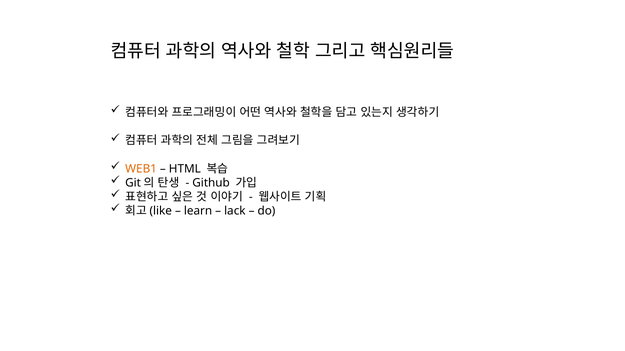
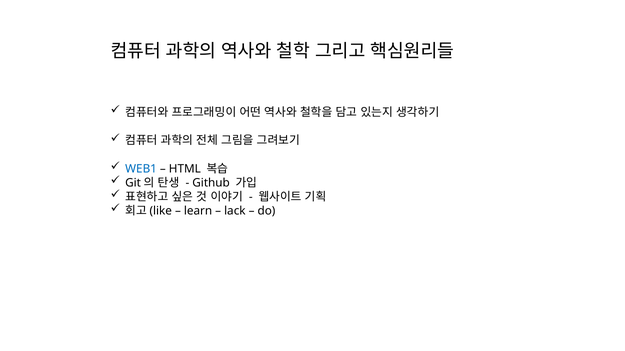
WEB1 colour: orange -> blue (141, 169)
